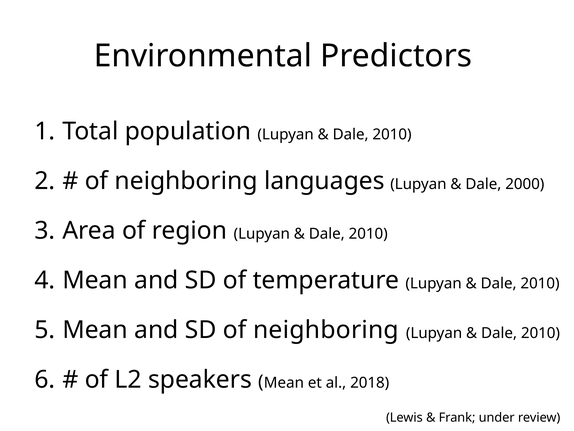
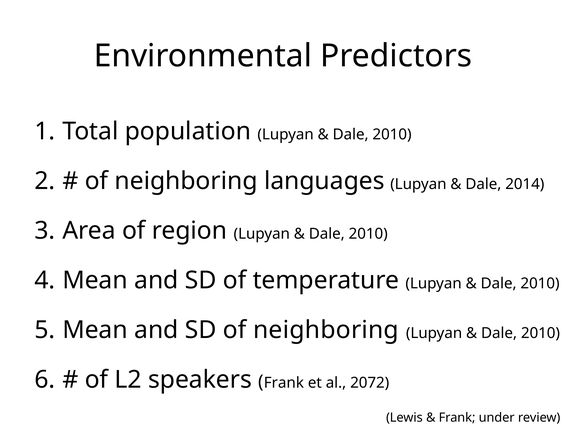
2000: 2000 -> 2014 (525, 184)
Mean: Mean -> Frank (284, 382)
2018: 2018 -> 2072 (370, 382)
